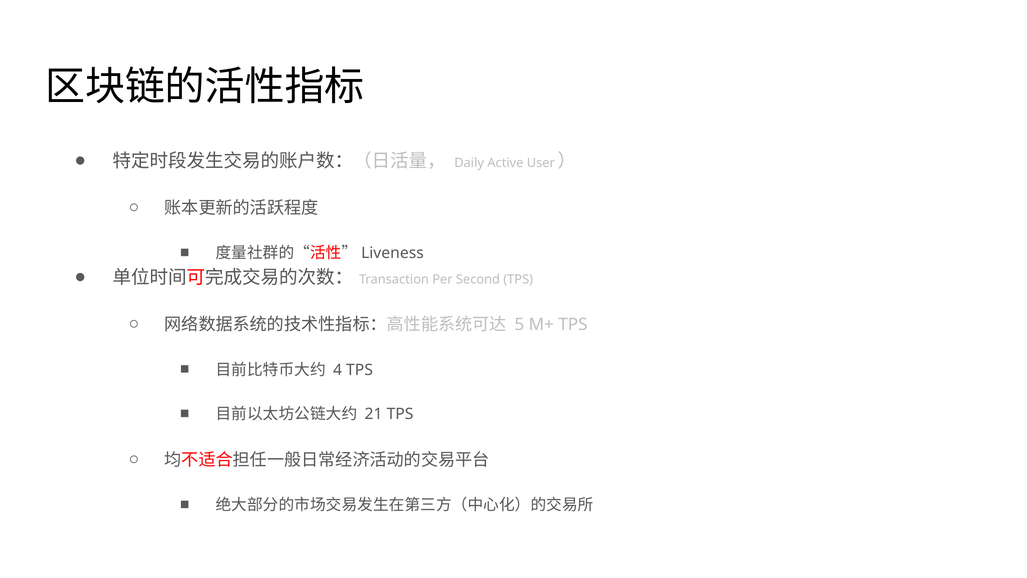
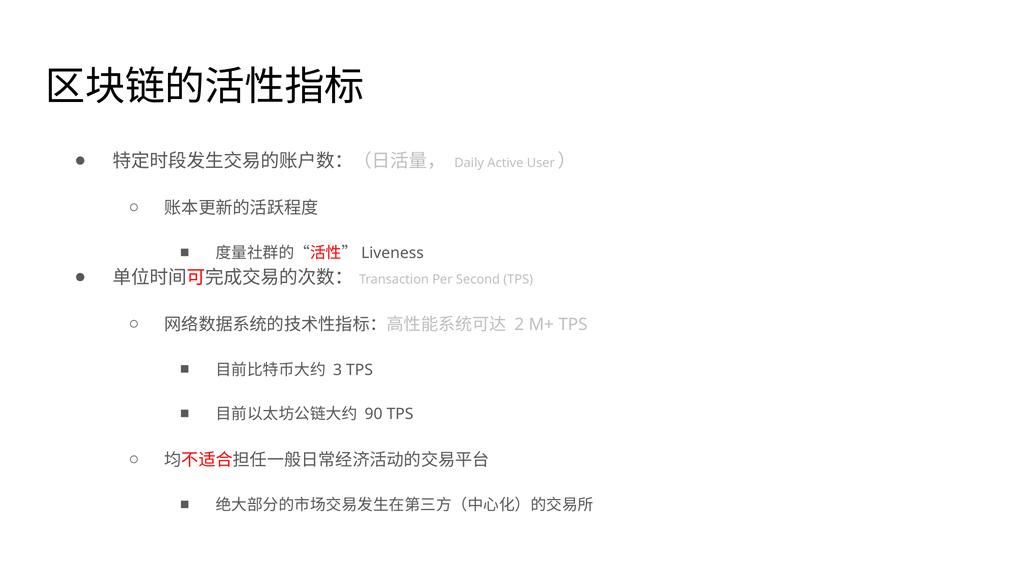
5: 5 -> 2 (519, 324)
4: 4 -> 3 (338, 370)
21: 21 -> 90 (374, 414)
